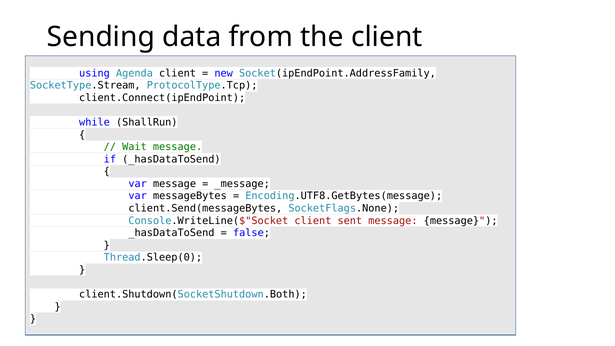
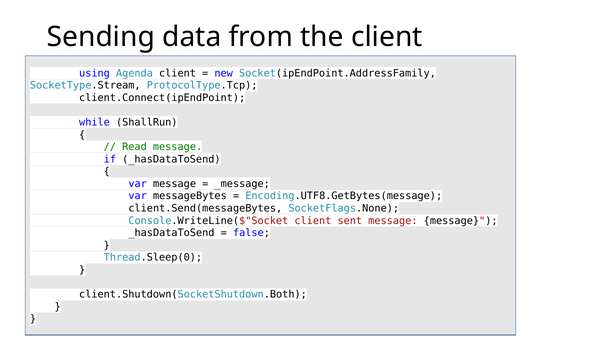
Wait: Wait -> Read (134, 147)
